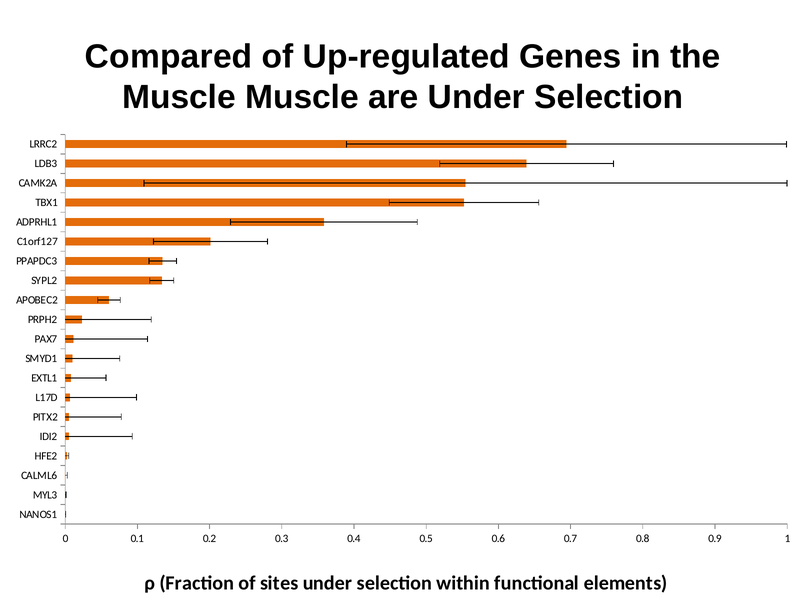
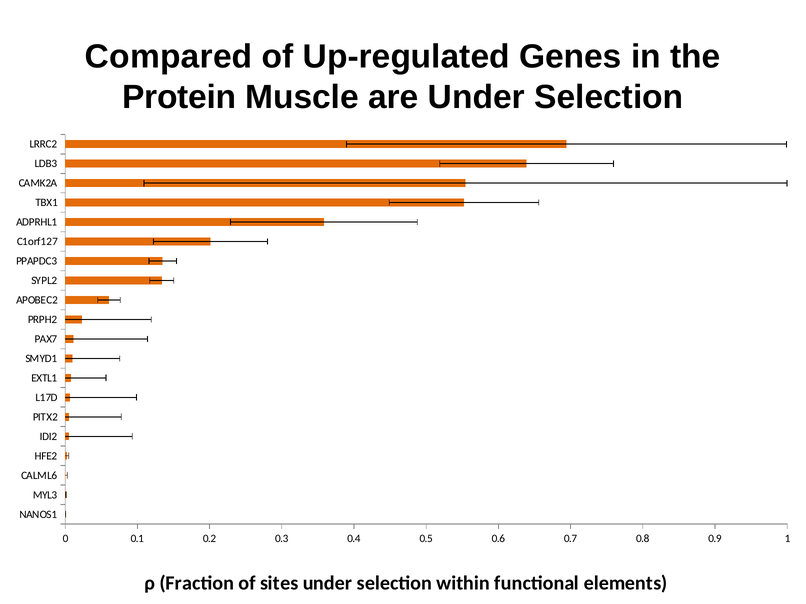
Muscle: Muscle -> Protein (179, 97)
